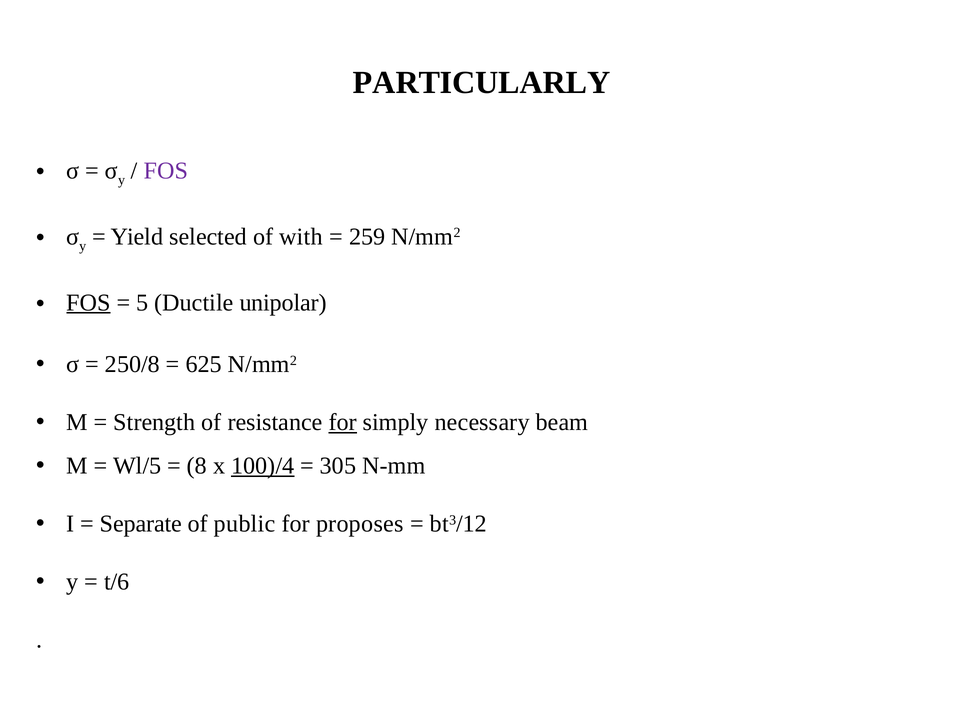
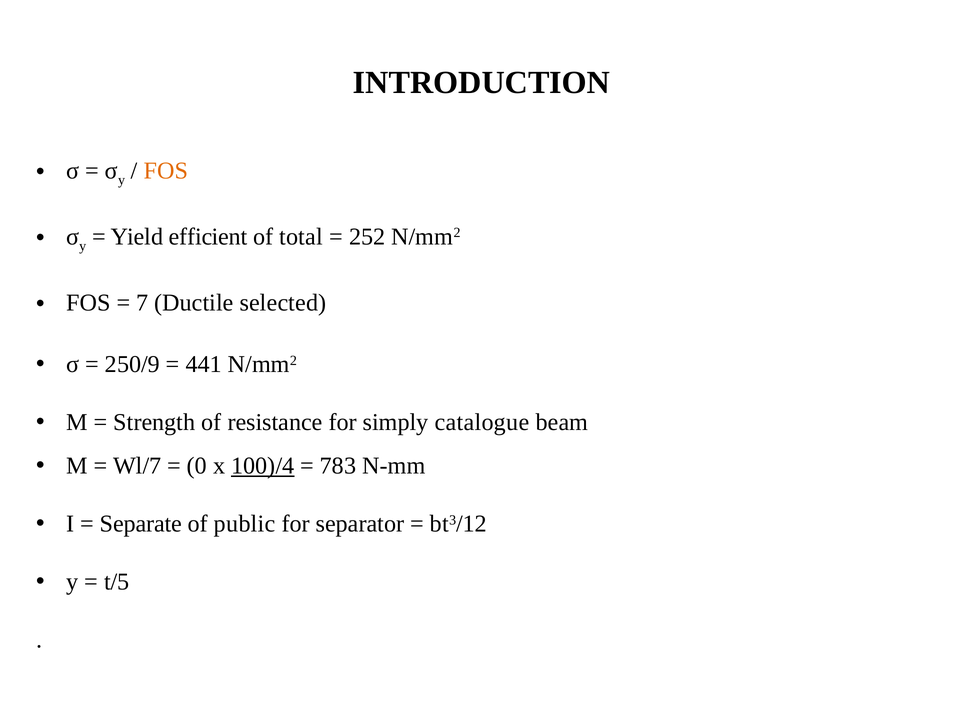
PARTICULARLY: PARTICULARLY -> INTRODUCTION (482, 82)
FOS colour: purple -> orange (166, 171)
selected: selected -> efficient (208, 237)
with: with -> total (301, 237)
259: 259 -> 252 (367, 237)
FOS underline: present -> none (88, 303)
5: 5 -> 7 (142, 303)
unipolar: unipolar -> selected (283, 303)
250/8: 250/8 -> 250/9 (132, 365)
625: 625 -> 441 (204, 365)
for underline: present -> none (343, 423)
necessary: necessary -> catalogue (482, 423)
Wl/5: Wl/5 -> Wl/7 (137, 466)
8: 8 -> 0 (197, 466)
305: 305 -> 783 (338, 466)
proposes: proposes -> separator (360, 524)
t/6: t/6 -> t/5 (117, 582)
